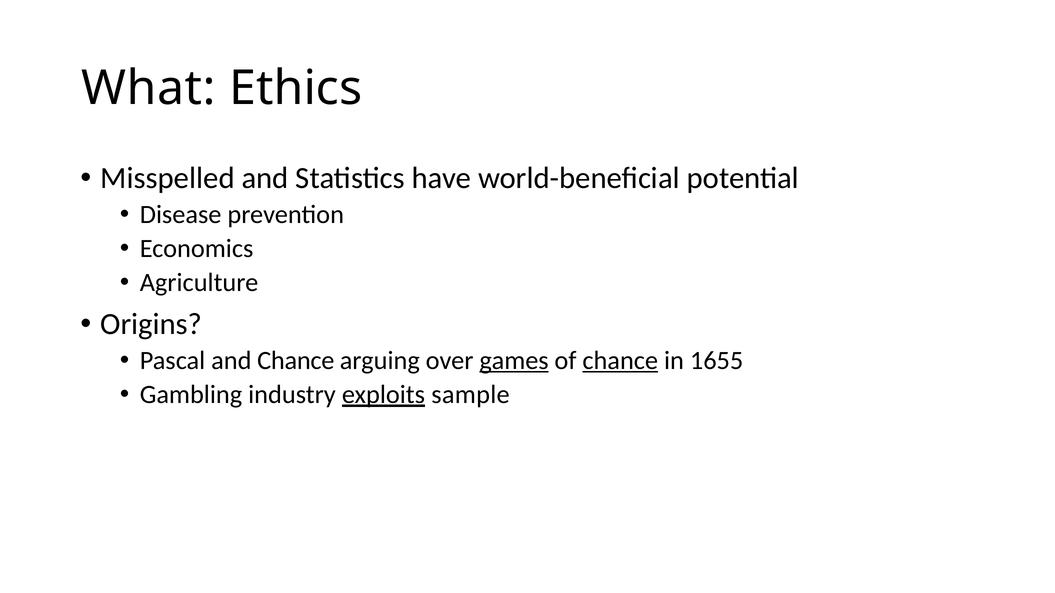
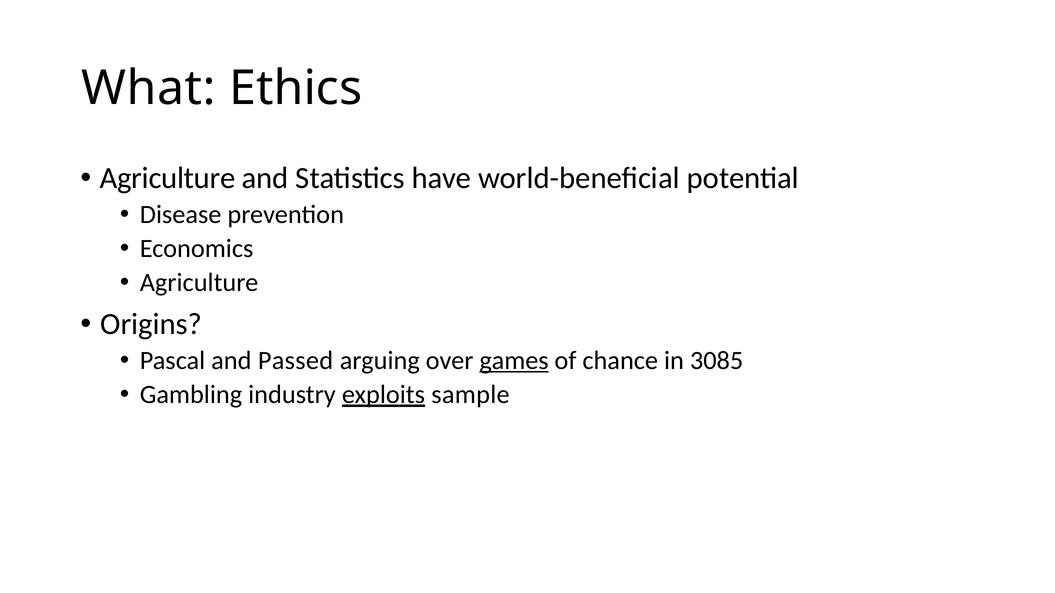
Misspelled: Misspelled -> Agriculture (168, 178)
and Chance: Chance -> Passed (296, 361)
chance underline: present -> none (620, 361)
1655: 1655 -> 3085 (717, 361)
